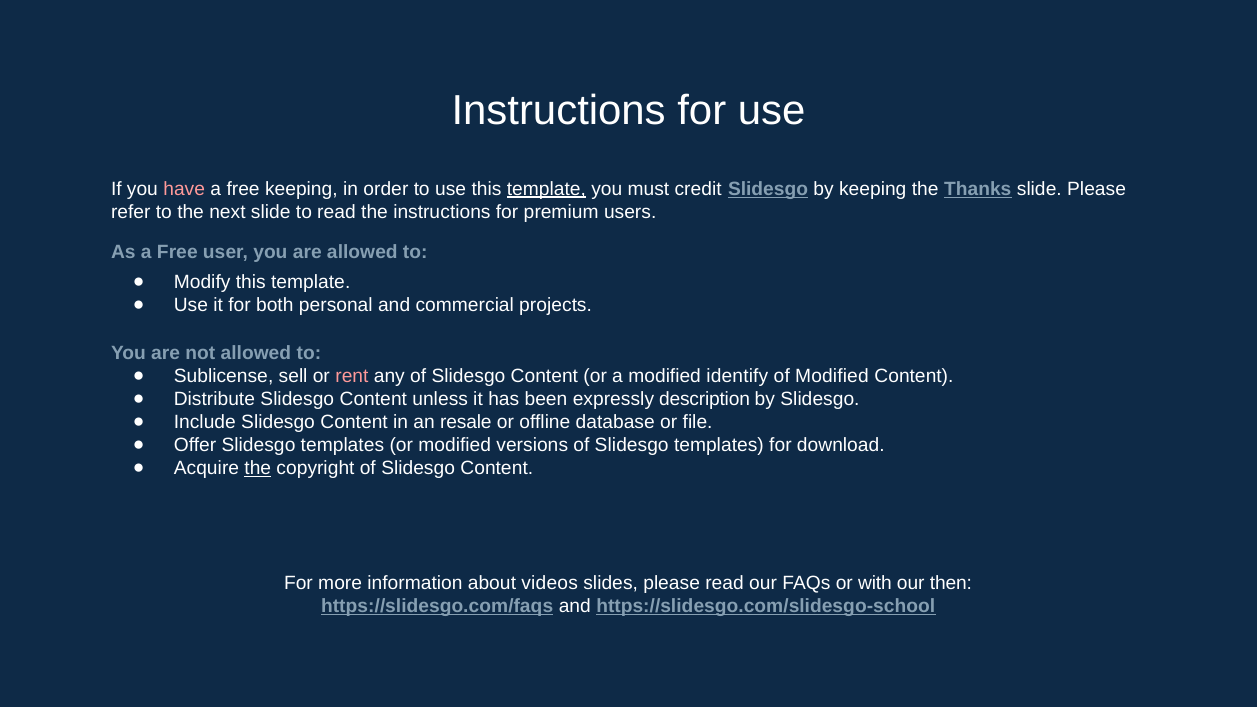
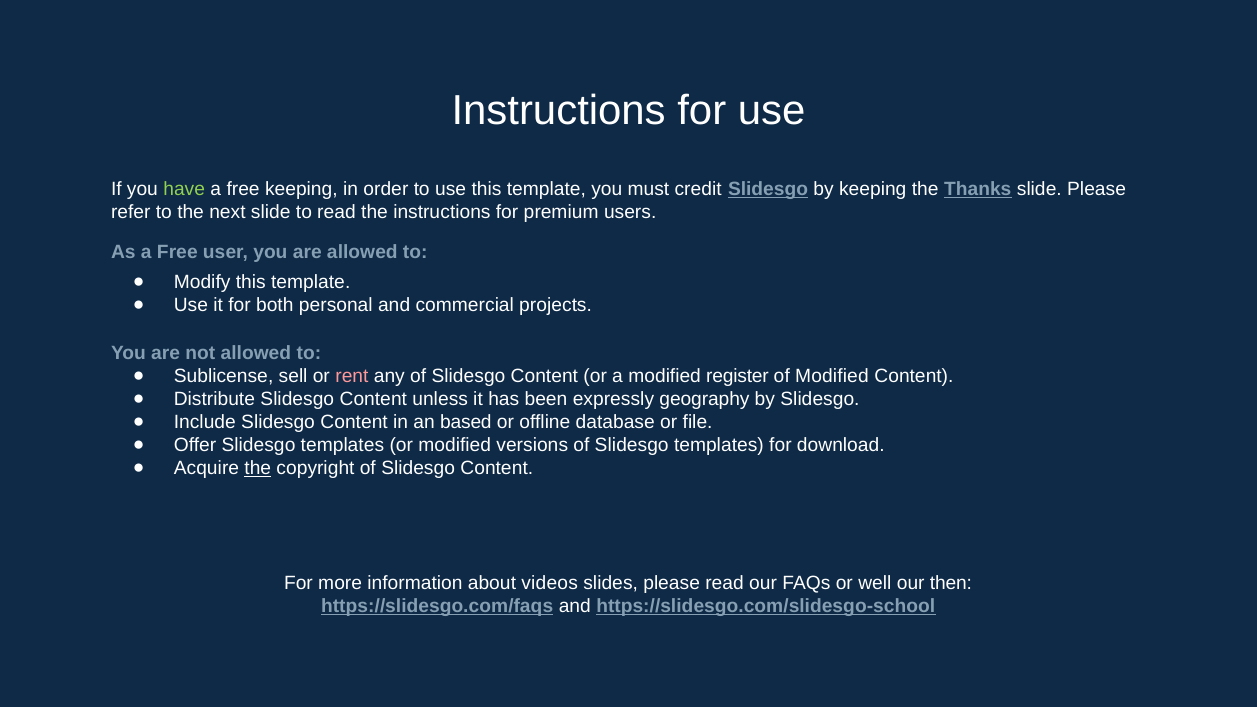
have colour: pink -> light green (184, 189)
template underline: present -> none (546, 189)
identify: identify -> register (737, 376)
description: description -> geography (704, 399)
resale: resale -> based (466, 422)
with: with -> well (875, 584)
